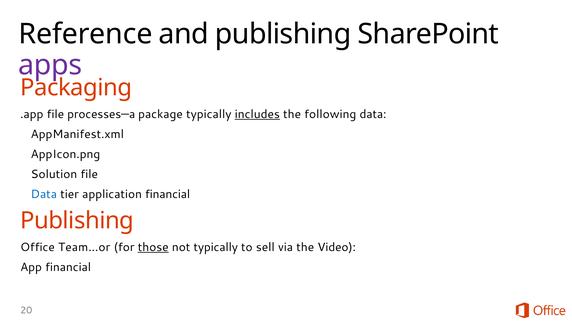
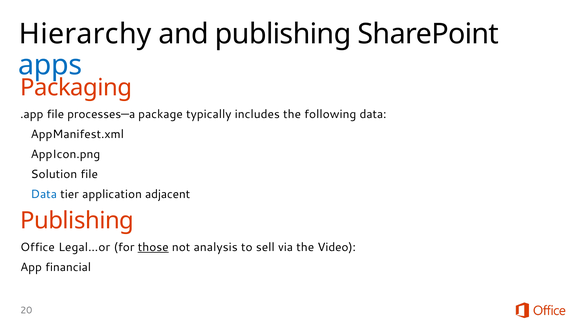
Reference: Reference -> Hierarchy (85, 34)
apps colour: purple -> blue (50, 65)
includes underline: present -> none (257, 114)
application financial: financial -> adjacent (168, 194)
Team…or: Team…or -> Legal…or (84, 247)
not typically: typically -> analysis (216, 247)
